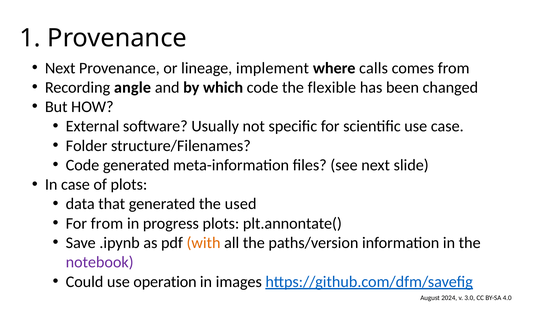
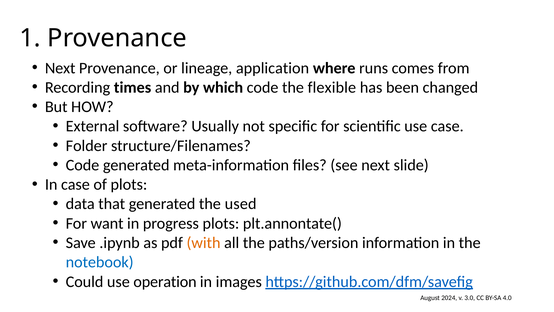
implement: implement -> application (273, 68)
calls: calls -> runs (374, 68)
angle: angle -> times (133, 87)
For from: from -> want (107, 223)
notebook colour: purple -> blue (100, 262)
